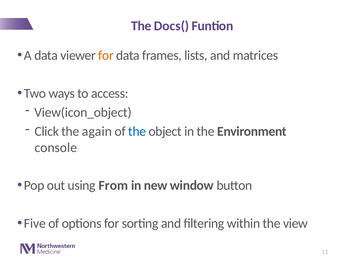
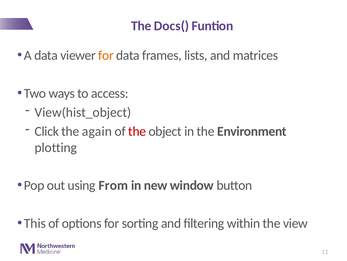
View(icon_object: View(icon_object -> View(hist_object (83, 112)
the colour: blue -> red (137, 131)
console: console -> plotting (56, 147)
Five: Five -> This (35, 223)
